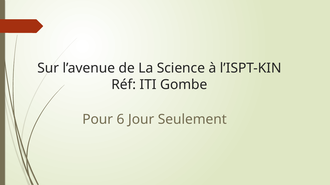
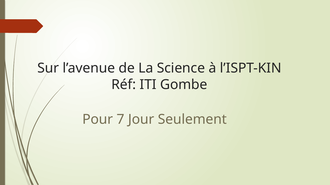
6: 6 -> 7 (121, 120)
